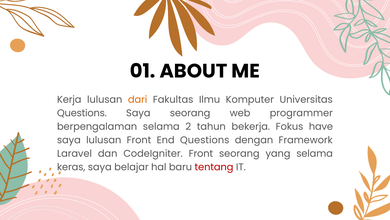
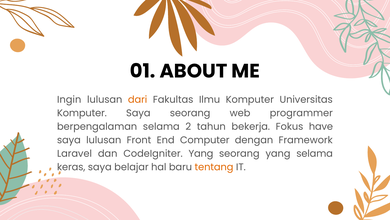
Kerja: Kerja -> Ingin (69, 99)
Questions: Questions -> Komputer (82, 113)
End Questions: Questions -> Computer (205, 140)
CodeIgniter Front: Front -> Yang (201, 153)
tentang colour: red -> orange (214, 167)
